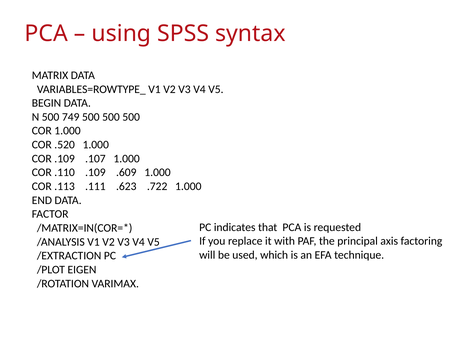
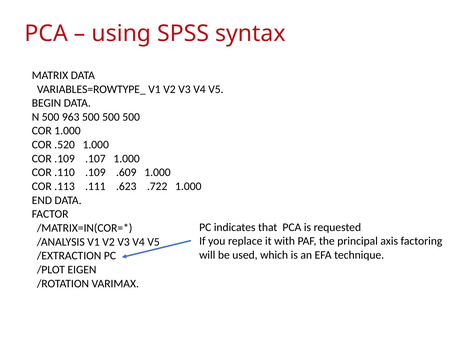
749: 749 -> 963 (71, 117)
